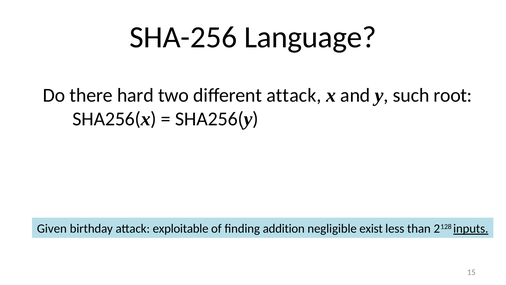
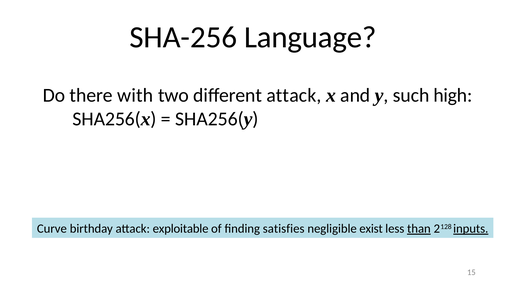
hard: hard -> with (135, 95)
root: root -> high (453, 95)
Given: Given -> Curve (52, 228)
addition: addition -> satisfies (284, 228)
than underline: none -> present (419, 228)
